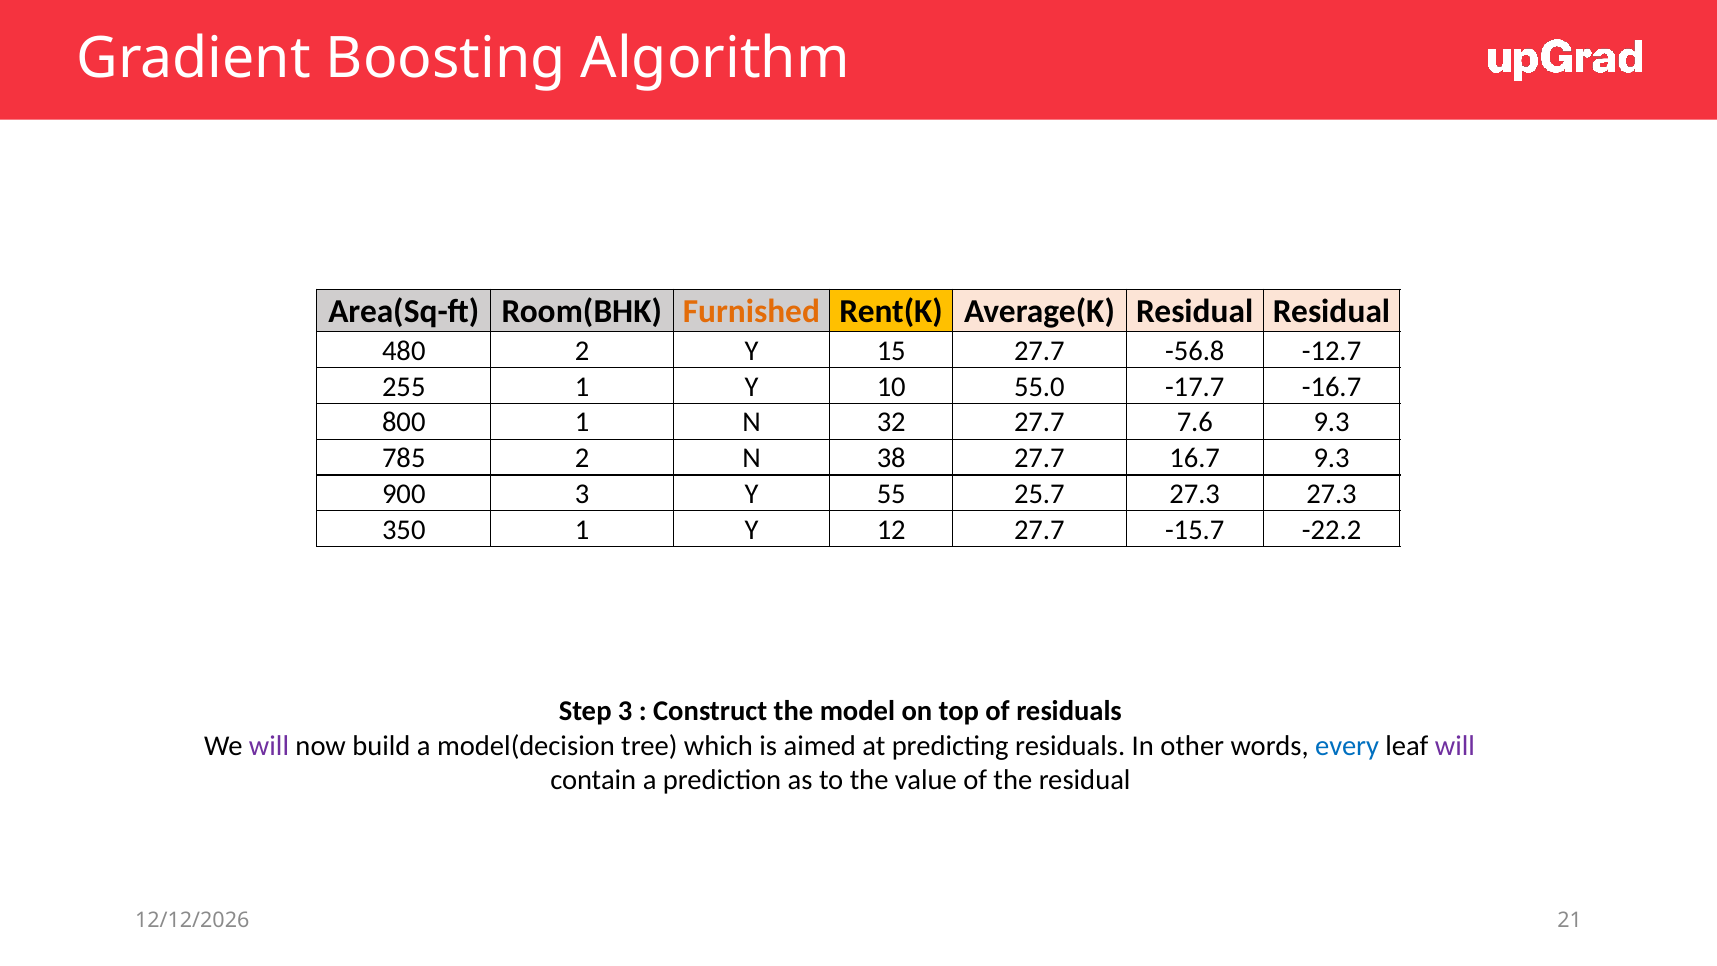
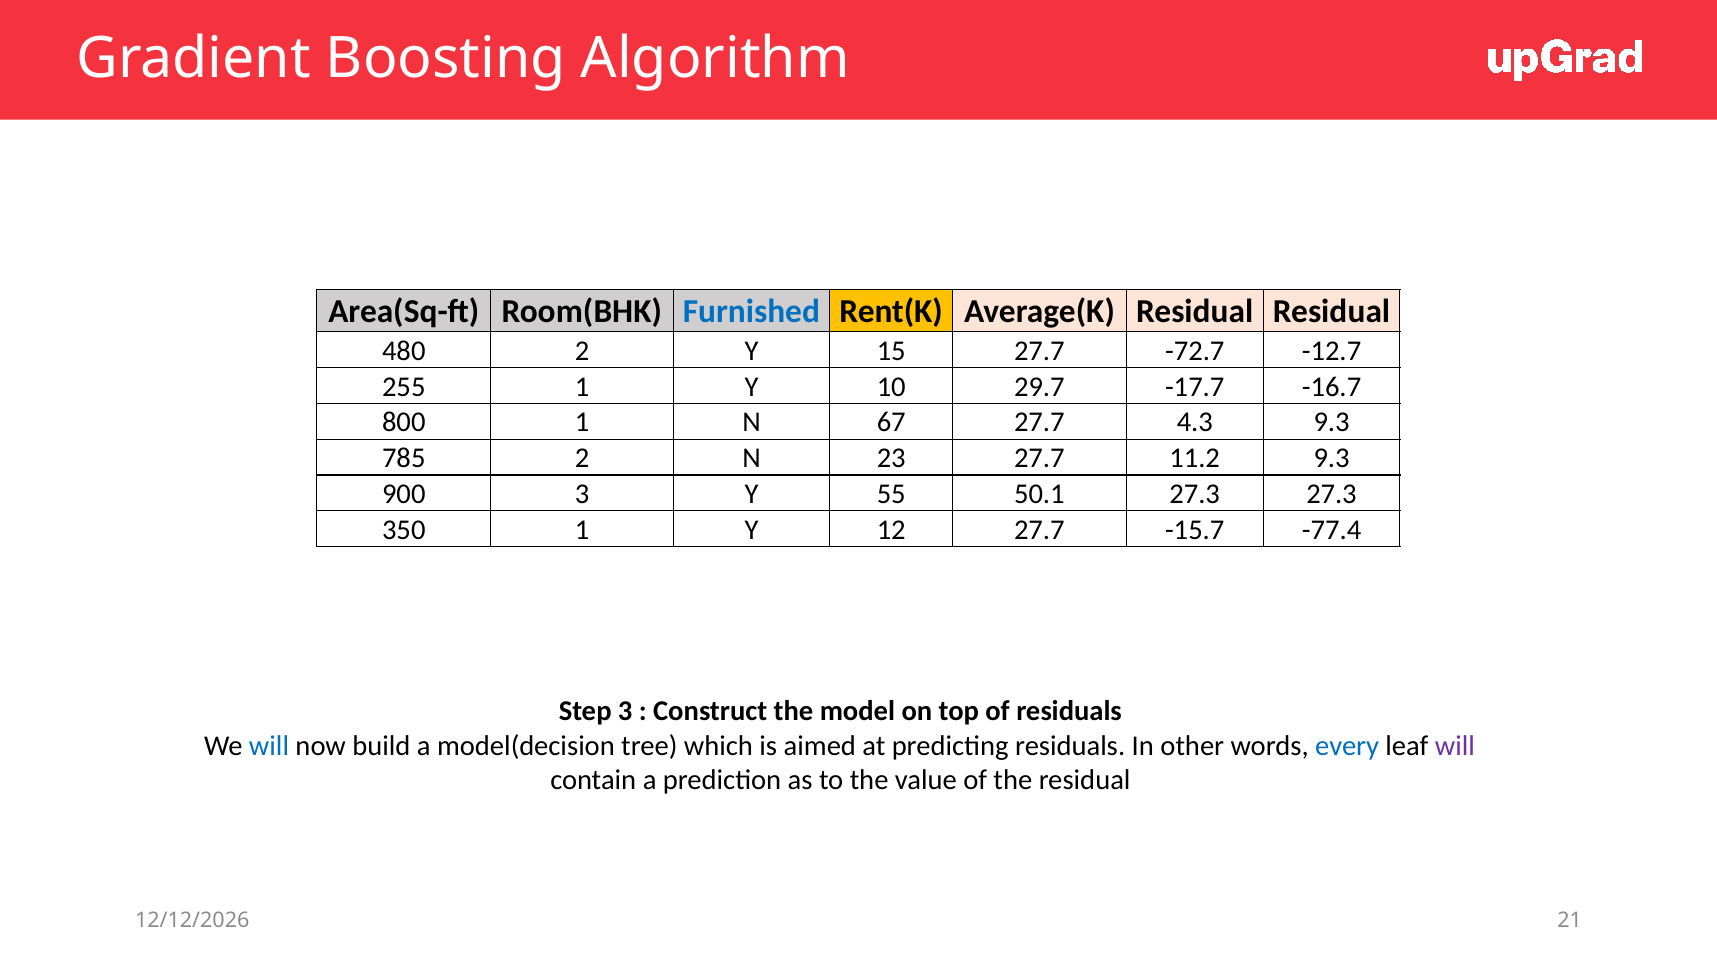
Furnished colour: orange -> blue (751, 312)
-56.8: -56.8 -> -72.7 (1195, 351)
55.0: 55.0 -> 29.7 (1039, 387)
32: 32 -> 67 (891, 422)
7.6: 7.6 -> 4.3 (1195, 422)
38: 38 -> 23 (891, 458)
16.7: 16.7 -> 11.2 (1195, 458)
25.7: 25.7 -> 50.1 (1039, 494)
-22.2: -22.2 -> -77.4 (1332, 530)
will colour: purple -> blue (269, 746)
